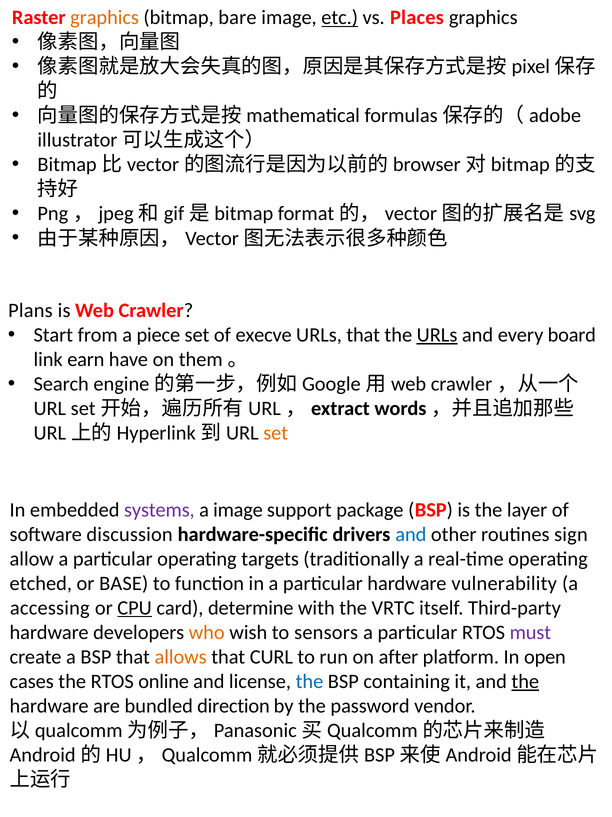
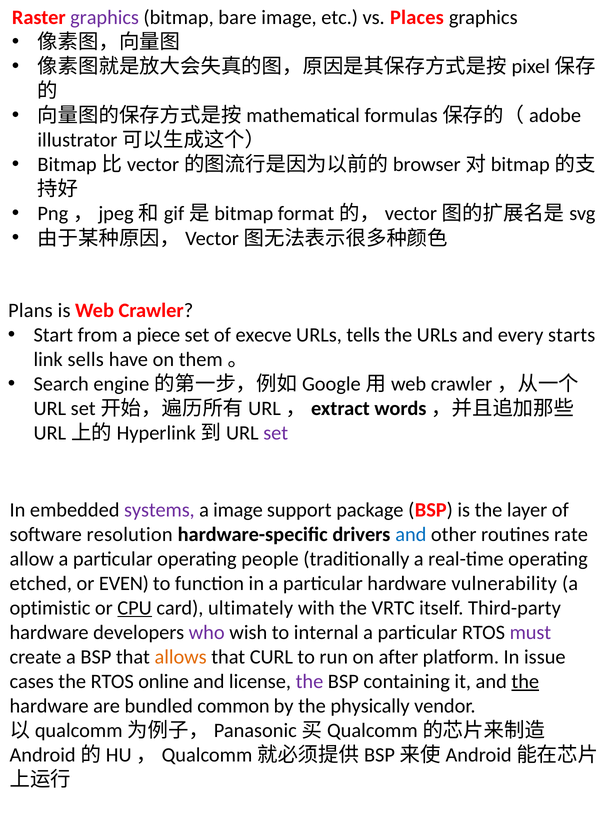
graphics colour: orange -> purple (105, 18)
etc underline: present -> none (340, 18)
URLs that: that -> tells (363, 334)
URLs underline: present -> none (437, 334)
board: board -> starts (572, 334)
earn: earn -> sells (86, 359)
set colour: orange -> purple (276, 432)
discussion: discussion -> resolution (130, 534)
sign: sign -> rate (571, 534)
targets: targets -> people (270, 558)
BASE: BASE -> EVEN (124, 583)
accessing: accessing -> optimistic (50, 607)
determine: determine -> ultimately (251, 607)
who colour: orange -> purple (207, 632)
sensors: sensors -> internal (326, 632)
open: open -> issue (545, 656)
the colour: blue -> purple (309, 681)
direction: direction -> common (233, 705)
password: password -> physically (370, 705)
